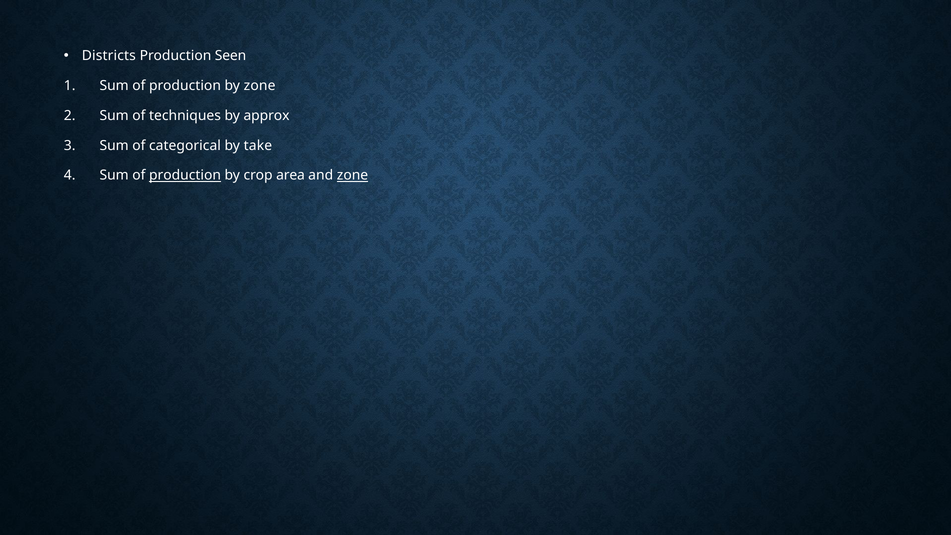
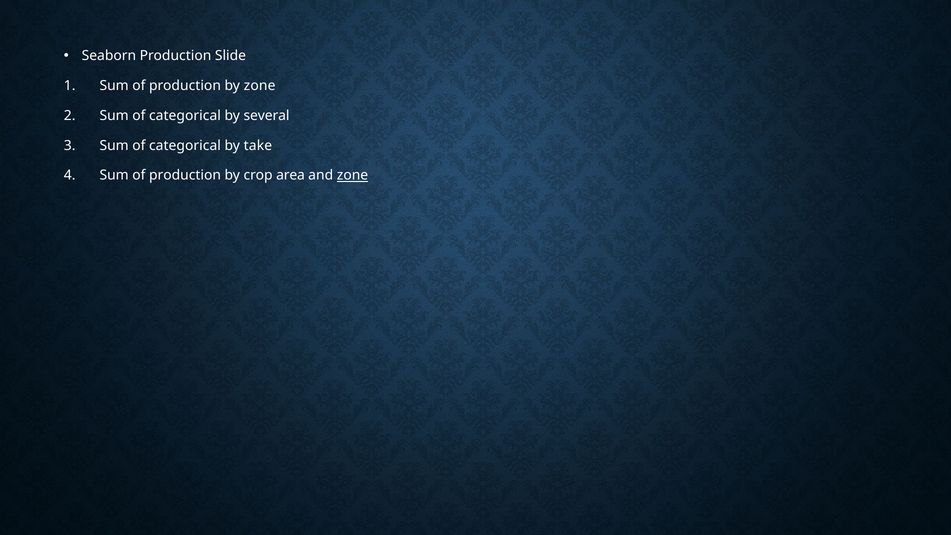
Districts: Districts -> Seaborn (109, 56)
Seen: Seen -> Slide (230, 56)
techniques: techniques -> categorical (185, 116)
approx: approx -> several (267, 116)
production underline: present -> none (185, 175)
